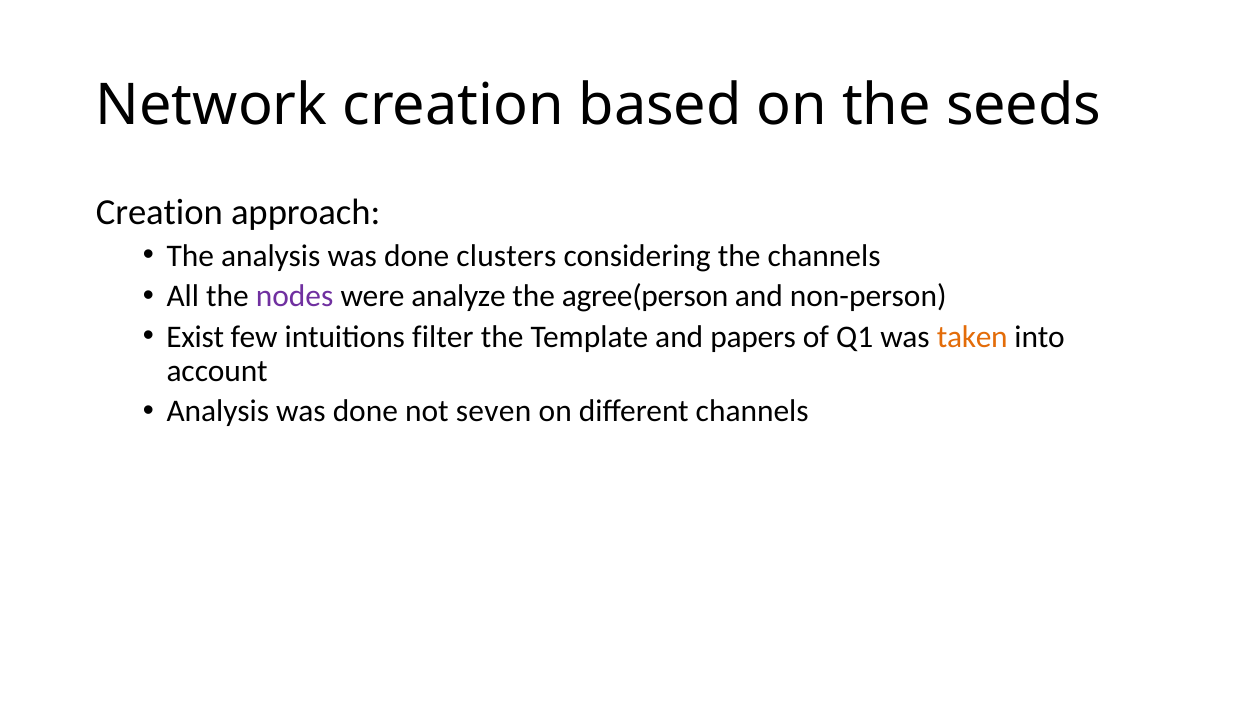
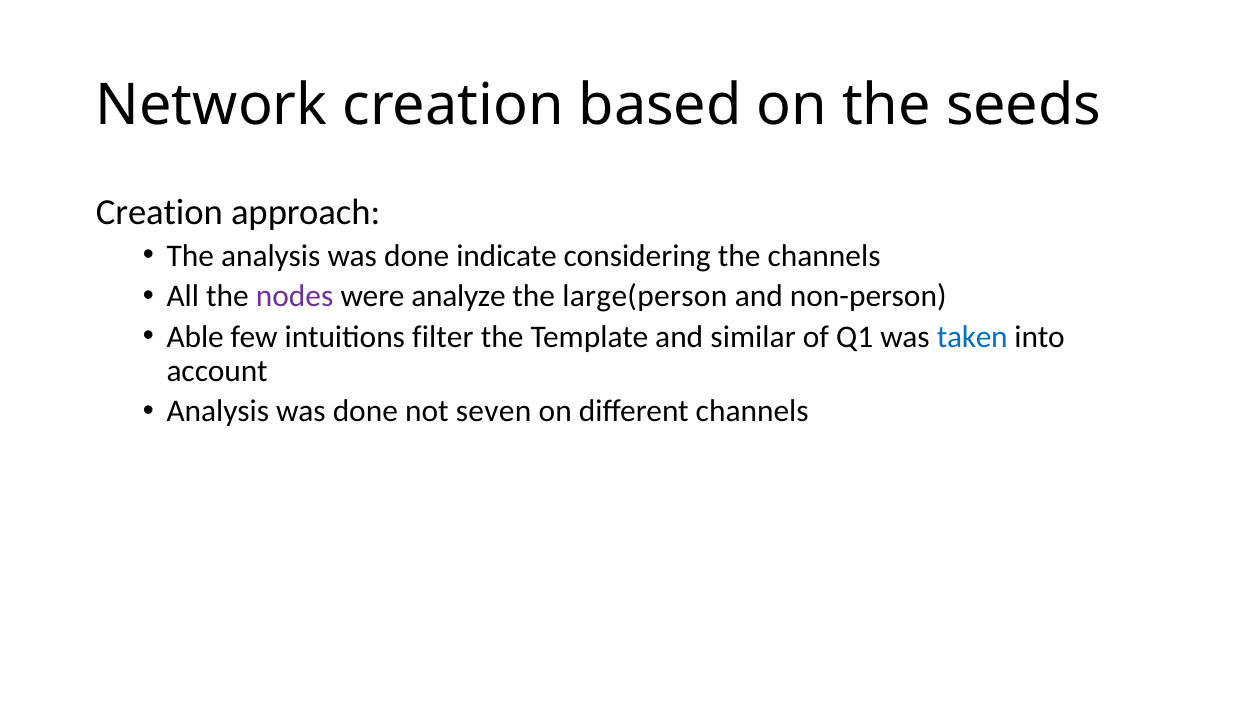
clusters: clusters -> indicate (507, 256)
agree(person: agree(person -> large(person (645, 296)
Exist: Exist -> Able (195, 337)
papers: papers -> similar (753, 337)
taken colour: orange -> blue (972, 337)
